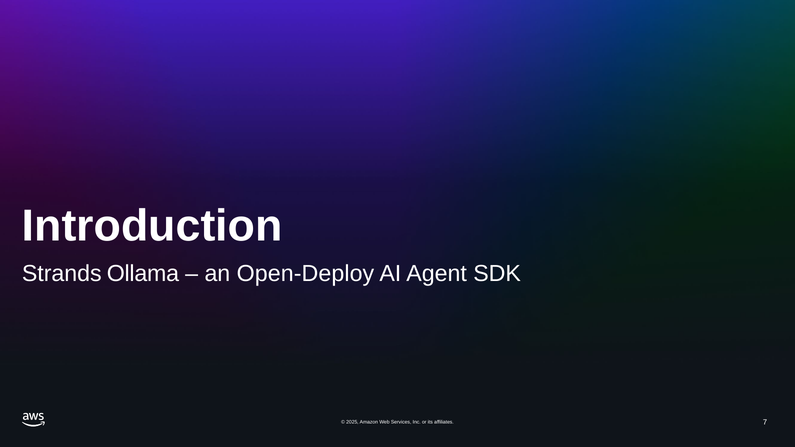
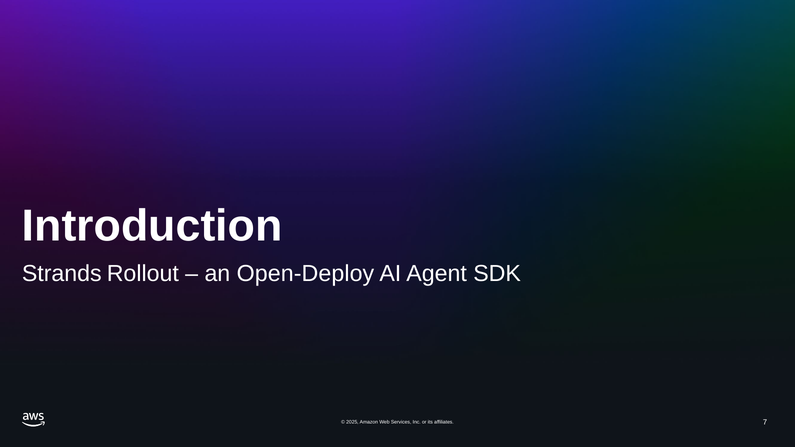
Ollama: Ollama -> Rollout (143, 274)
